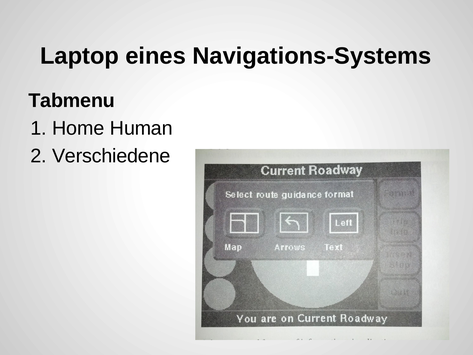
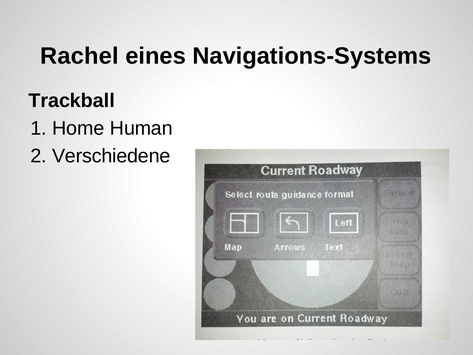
Laptop: Laptop -> Rachel (79, 56)
Tabmenu: Tabmenu -> Trackball (72, 101)
